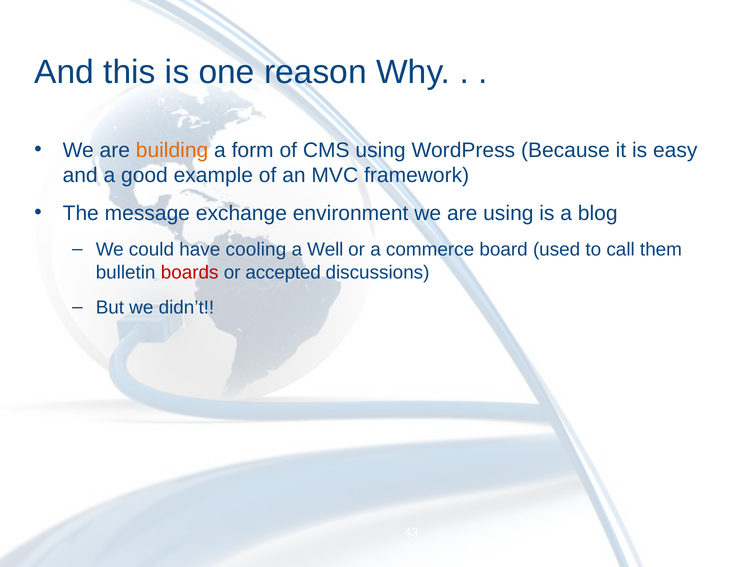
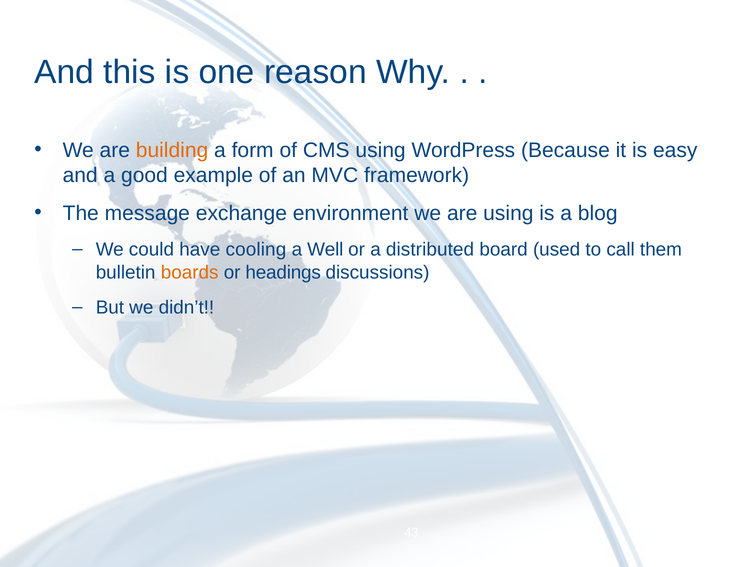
commerce: commerce -> distributed (430, 250)
boards colour: red -> orange (190, 272)
accepted: accepted -> headings (283, 272)
